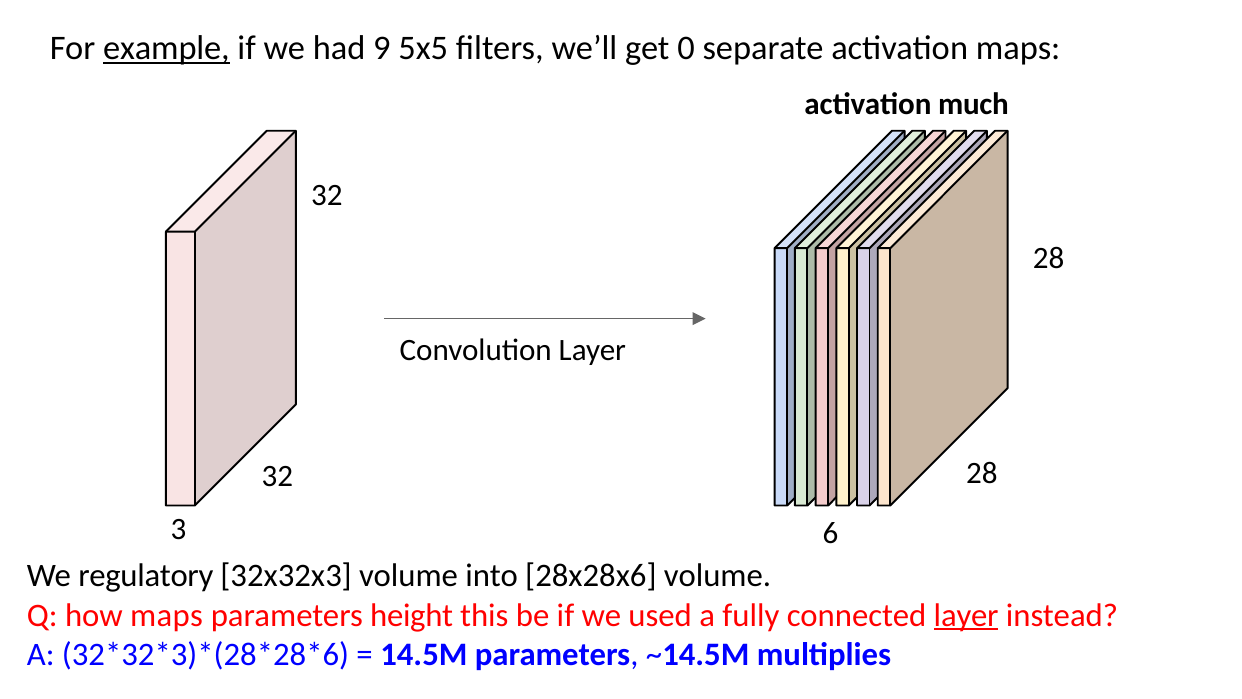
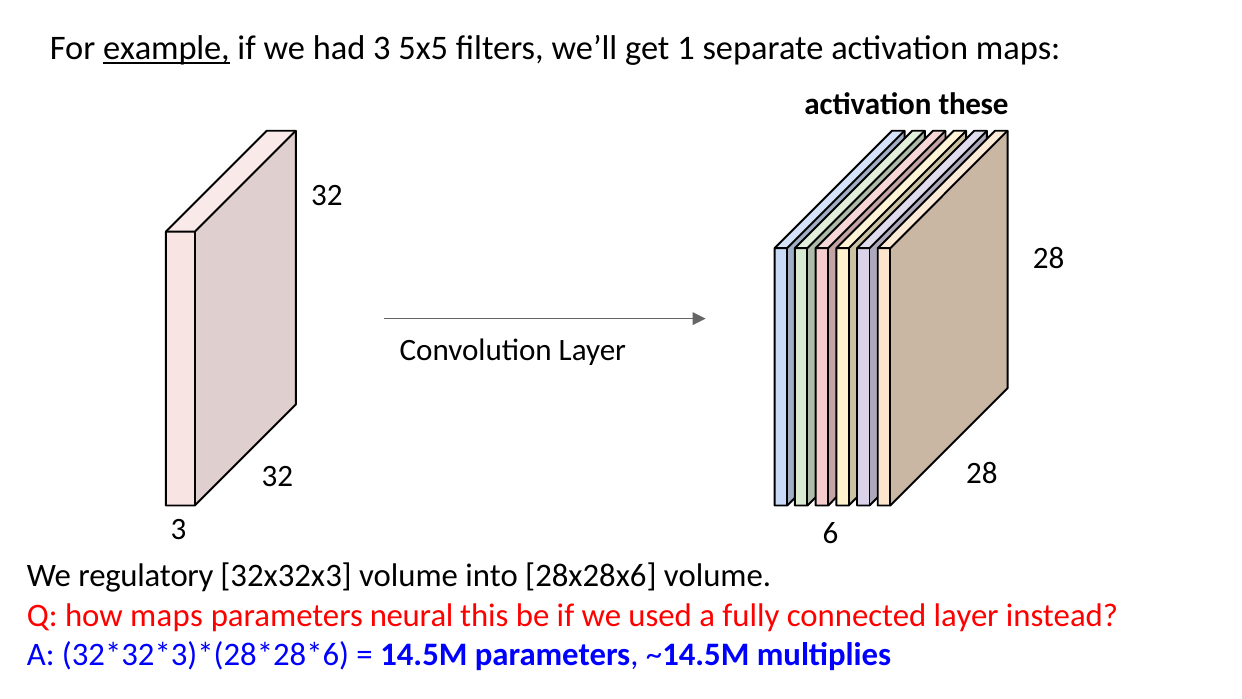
had 9: 9 -> 3 (382, 48)
0: 0 -> 1 (686, 48)
much: much -> these (973, 104)
height: height -> neural (412, 615)
layer underline: present -> none (966, 615)
